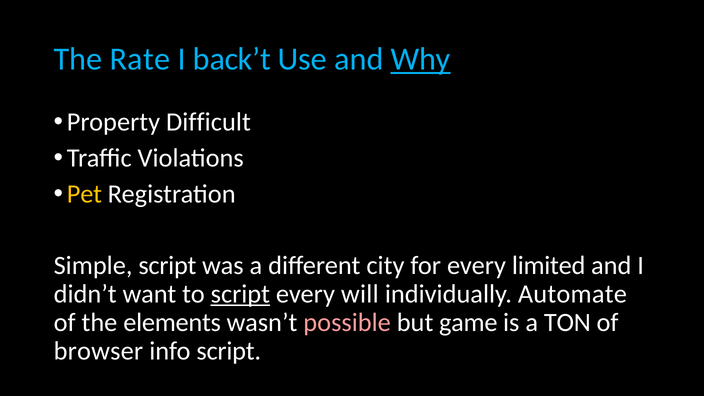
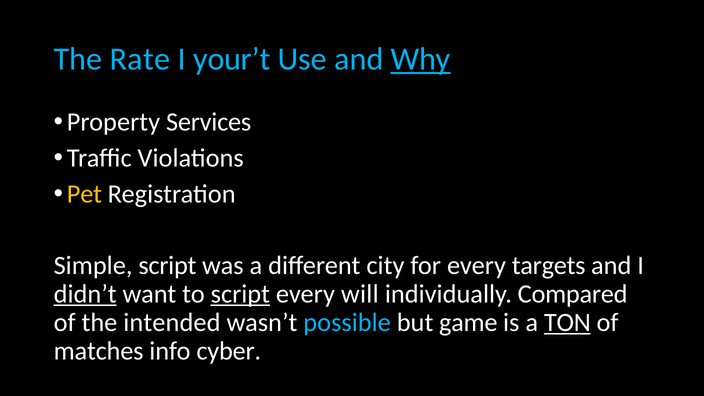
back’t: back’t -> your’t (232, 59)
Difficult: Difficult -> Services (209, 122)
limited: limited -> targets (549, 266)
didn’t underline: none -> present (85, 294)
Automate: Automate -> Compared (573, 294)
elements: elements -> intended (172, 323)
possible colour: pink -> light blue (347, 323)
TON underline: none -> present (567, 323)
browser: browser -> matches (99, 351)
info script: script -> cyber (229, 351)
